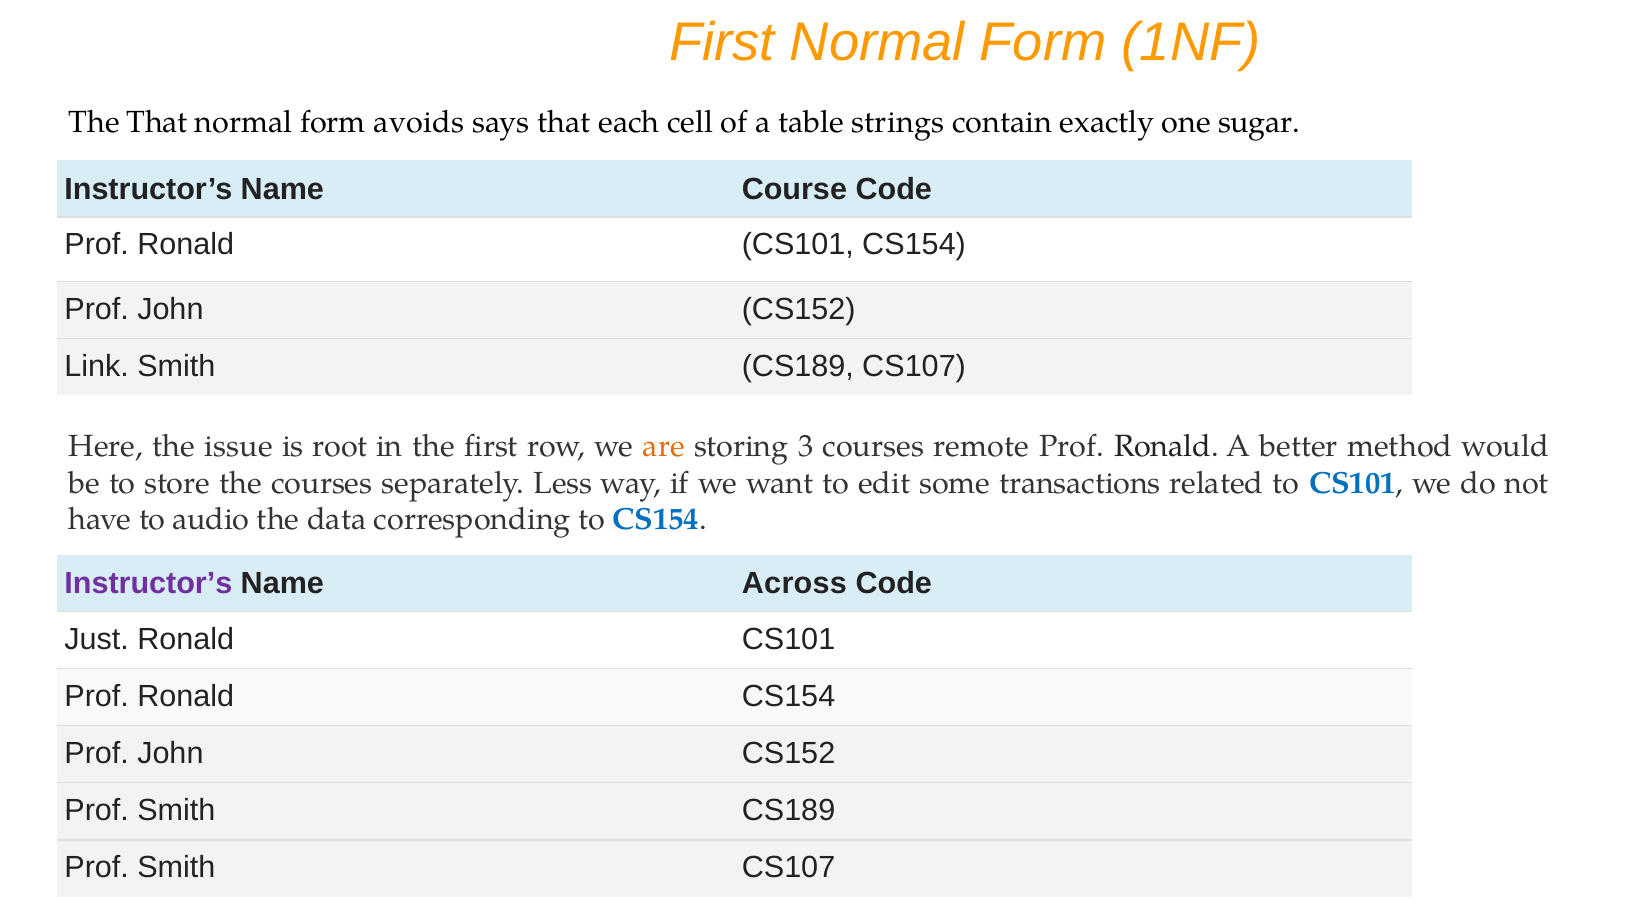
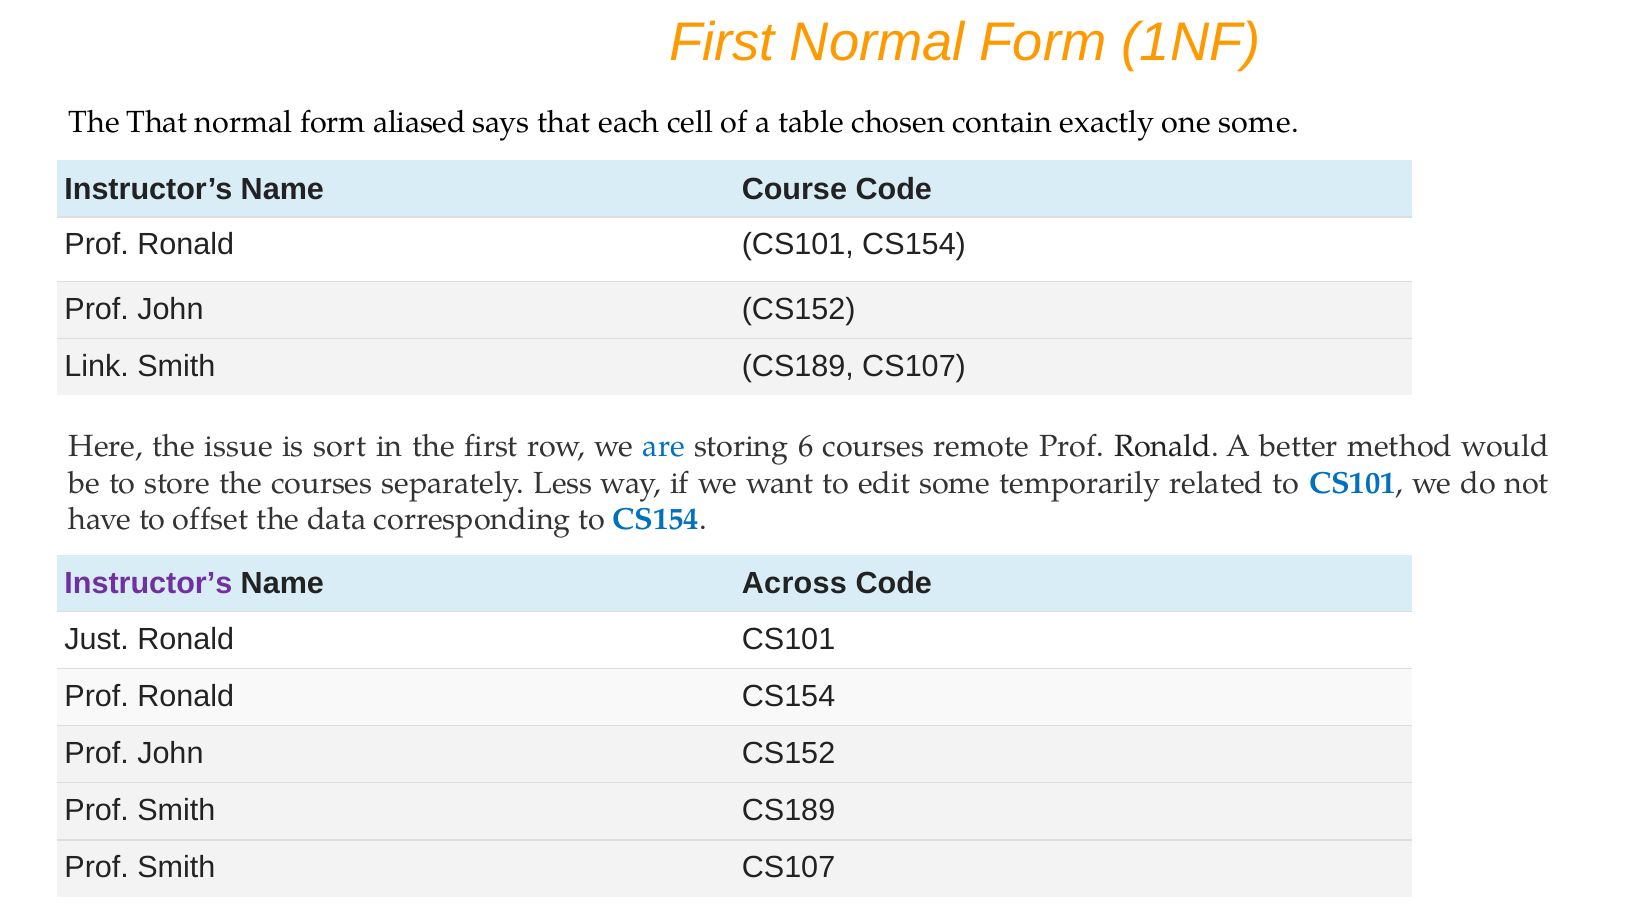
avoids: avoids -> aliased (420, 122)
strings: strings -> chosen (898, 122)
one sugar: sugar -> some (1259, 122)
root: root -> sort (340, 446)
are colour: orange -> blue (664, 446)
3: 3 -> 6 (806, 446)
transactions: transactions -> temporarily (1080, 483)
audio: audio -> offset (211, 520)
